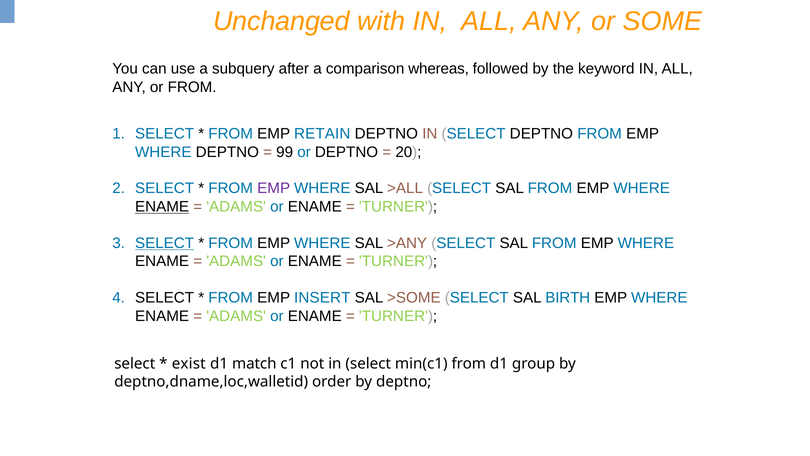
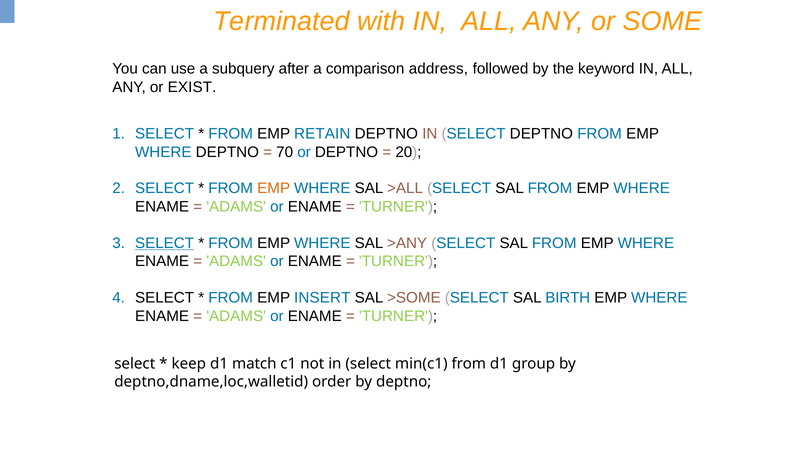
Unchanged: Unchanged -> Terminated (281, 21)
whereas: whereas -> address (438, 69)
or FROM: FROM -> EXIST (192, 87)
99: 99 -> 70 (285, 152)
EMP colour: purple -> orange (274, 188)
ENAME underline: present -> none (162, 207)
exist: exist -> keep (189, 363)
